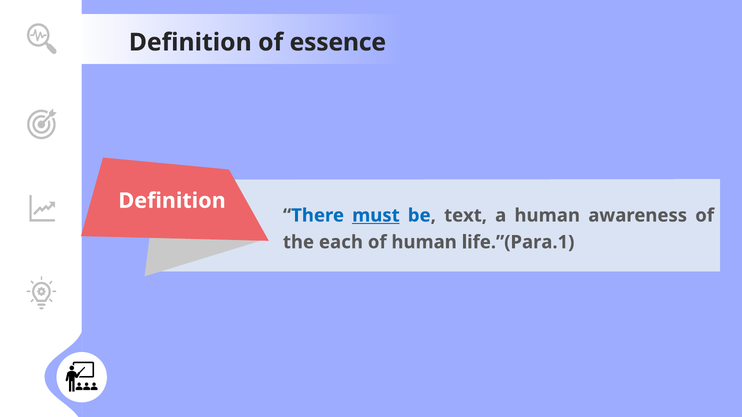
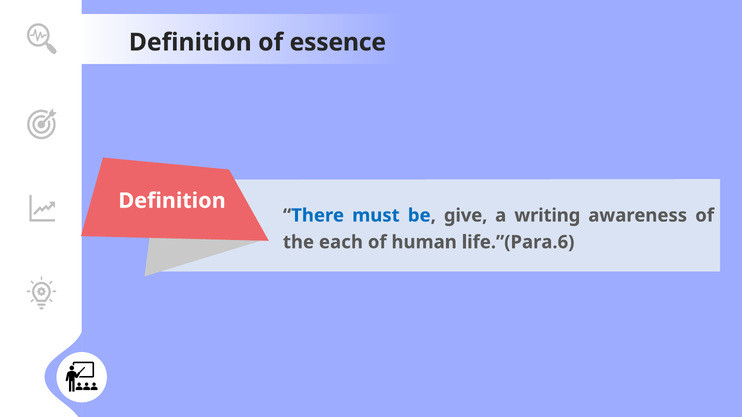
must underline: present -> none (376, 216)
text: text -> give (466, 216)
a human: human -> writing (547, 216)
life.”(Para.1: life.”(Para.1 -> life.”(Para.6 (518, 242)
